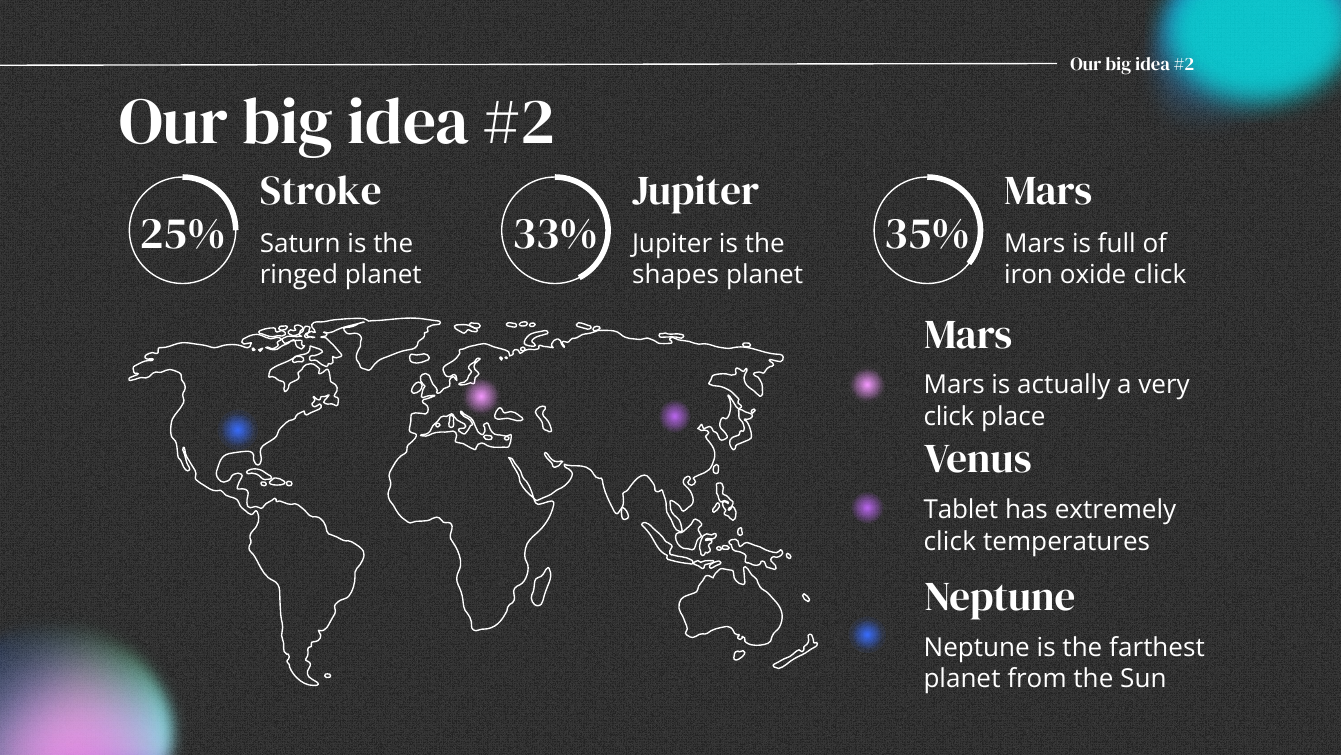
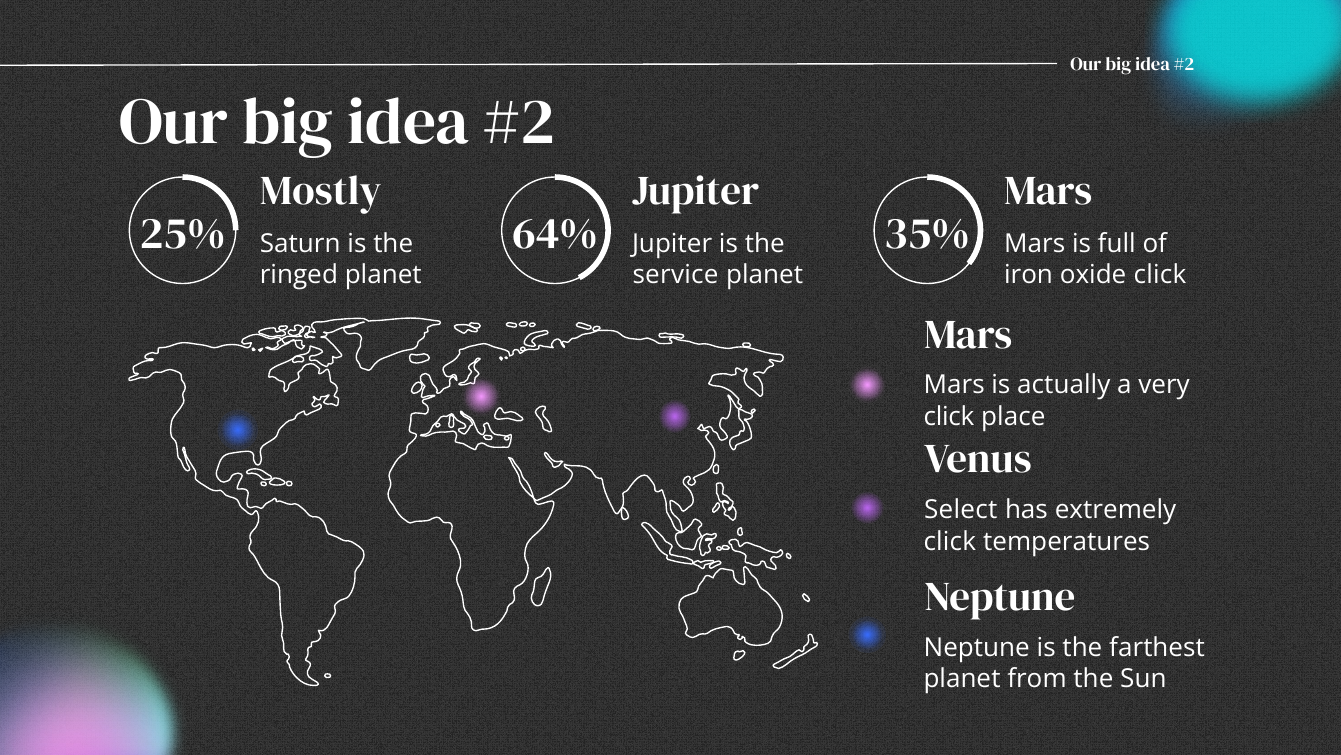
Stroke: Stroke -> Mostly (321, 191)
33%: 33% -> 64% (555, 233)
shapes: shapes -> service (676, 275)
Tablet: Tablet -> Select (961, 510)
